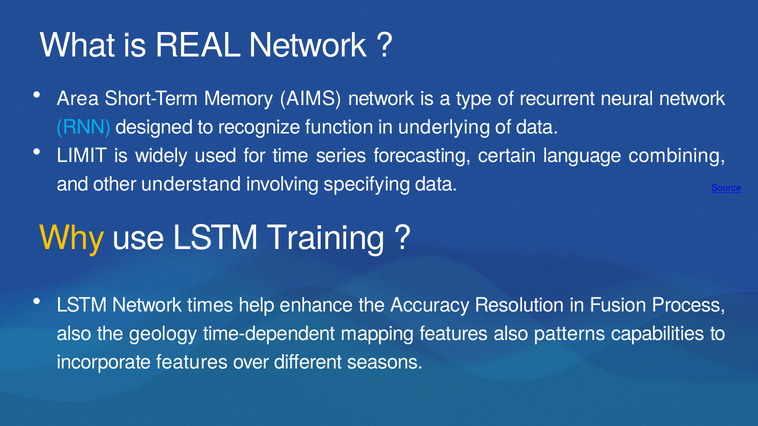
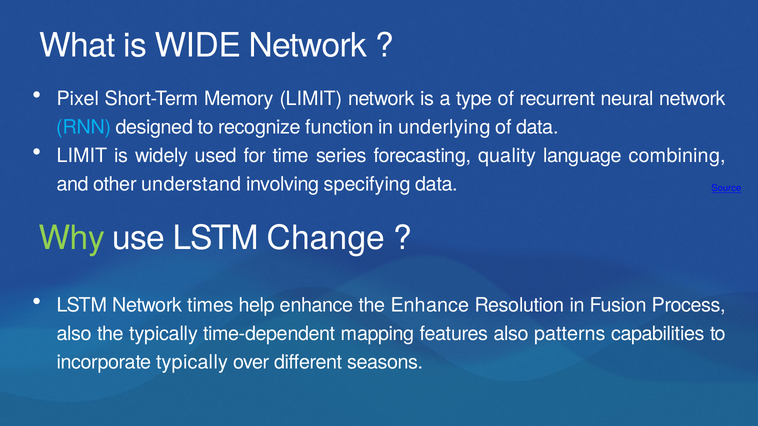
REAL: REAL -> WIDE (198, 46)
Area: Area -> Pixel (78, 99)
Memory AIMS: AIMS -> LIMIT (311, 99)
certain: certain -> quality (507, 156)
Why colour: yellow -> light green (72, 238)
Training: Training -> Change (326, 238)
the Accuracy: Accuracy -> Enhance (430, 305)
the geology: geology -> typically (164, 334)
incorporate features: features -> typically (192, 362)
